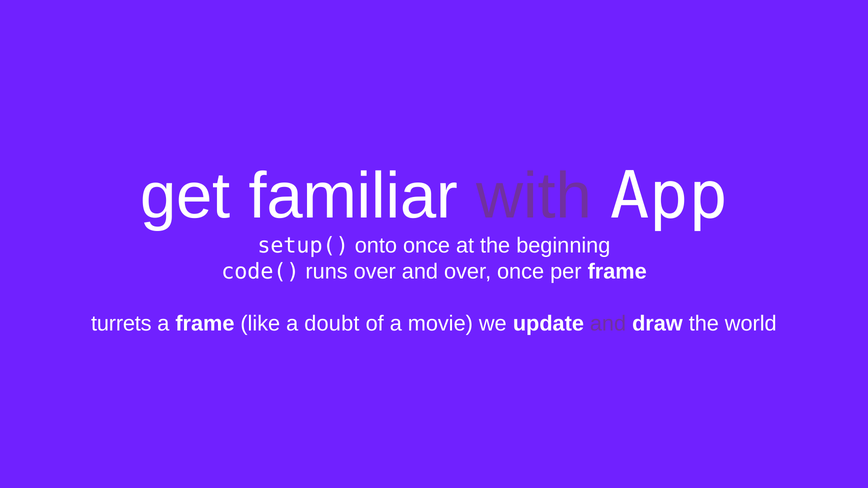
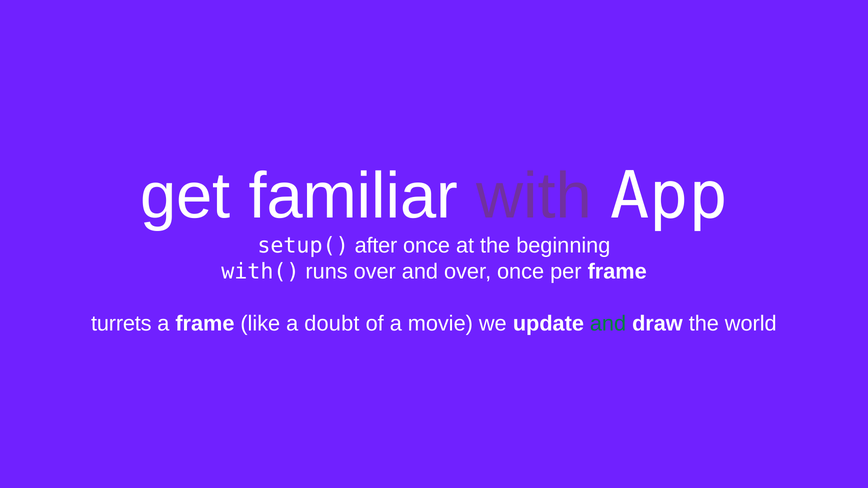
onto: onto -> after (376, 246)
code(: code( -> with( (260, 272)
and colour: purple -> green (608, 324)
